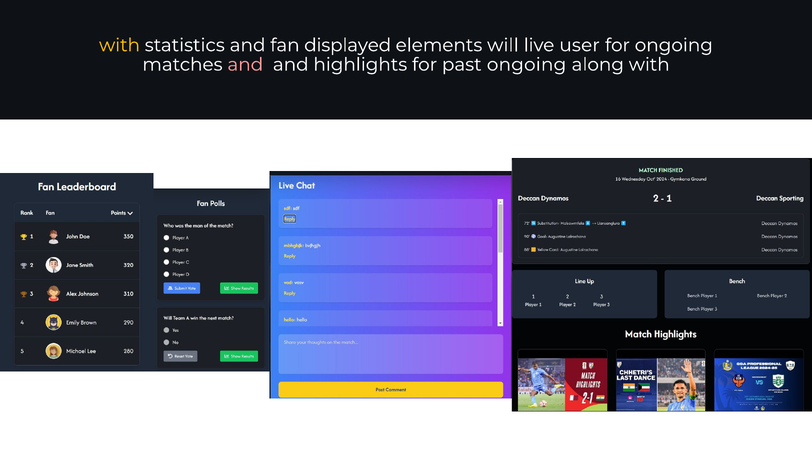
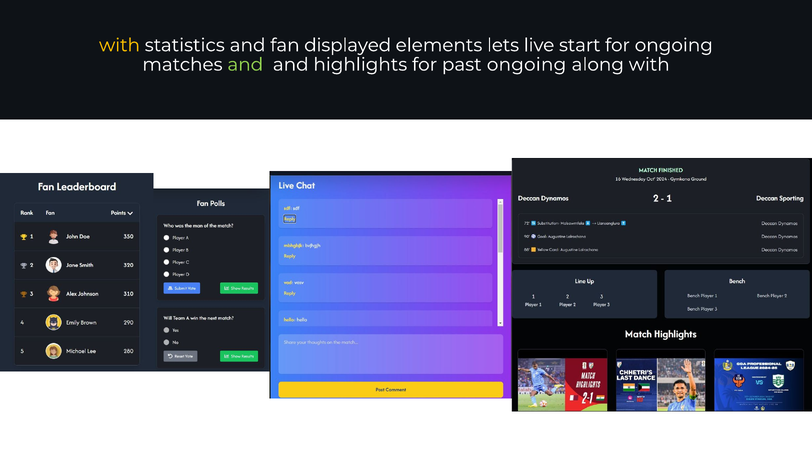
will: will -> lets (503, 45)
user: user -> start (580, 45)
and colour: pink -> light green (245, 65)
